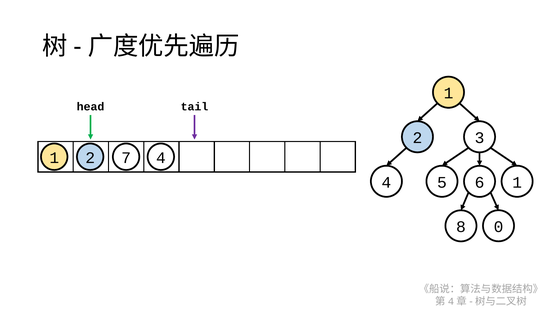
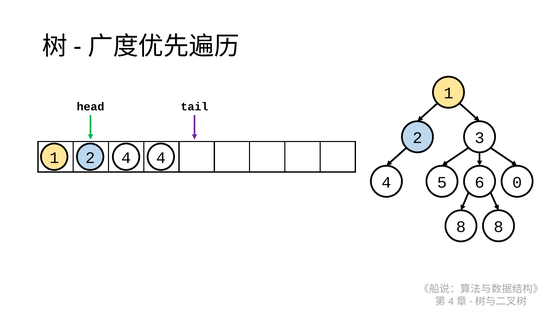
2 7: 7 -> 4 (126, 158)
6 1: 1 -> 0 (517, 182)
8 0: 0 -> 8 (499, 227)
